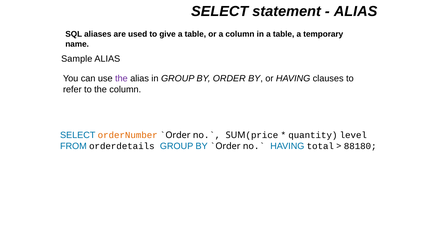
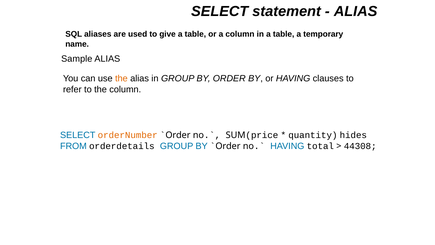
the colour: purple -> orange (121, 78)
level: level -> hides (353, 135)
88180: 88180 -> 44308 (360, 146)
